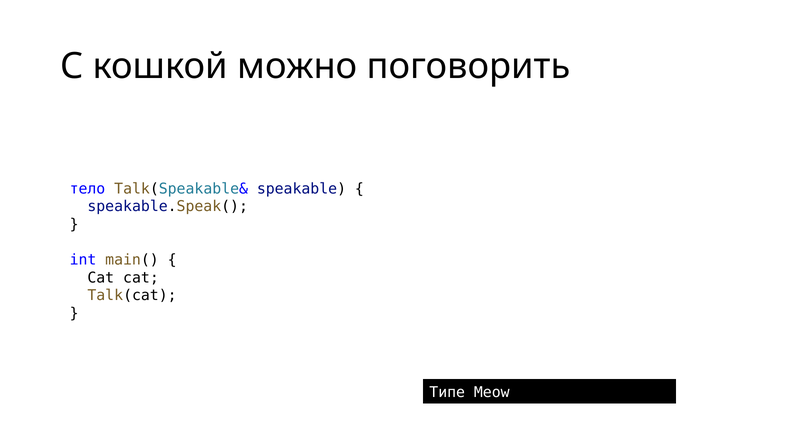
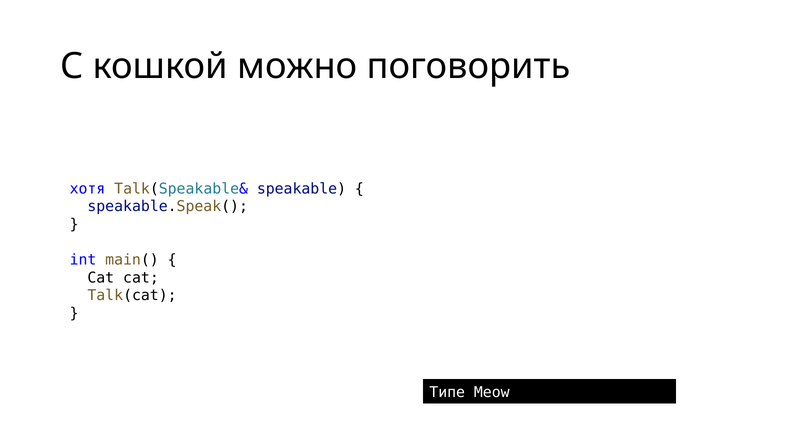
тело: тело -> хотя (87, 189)
